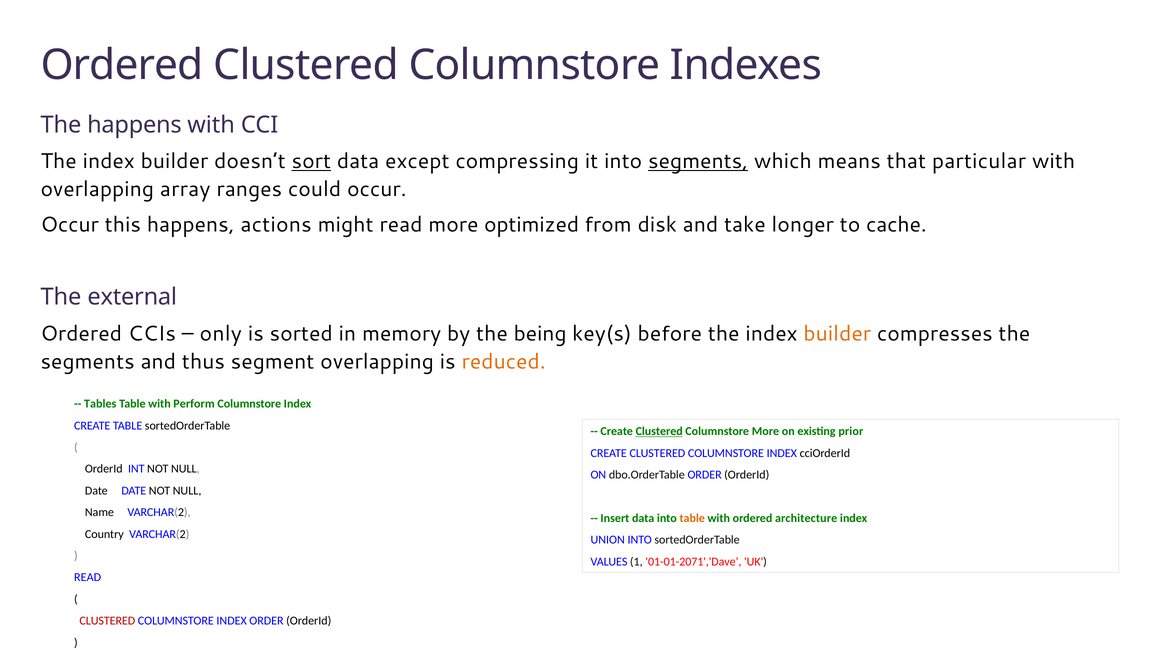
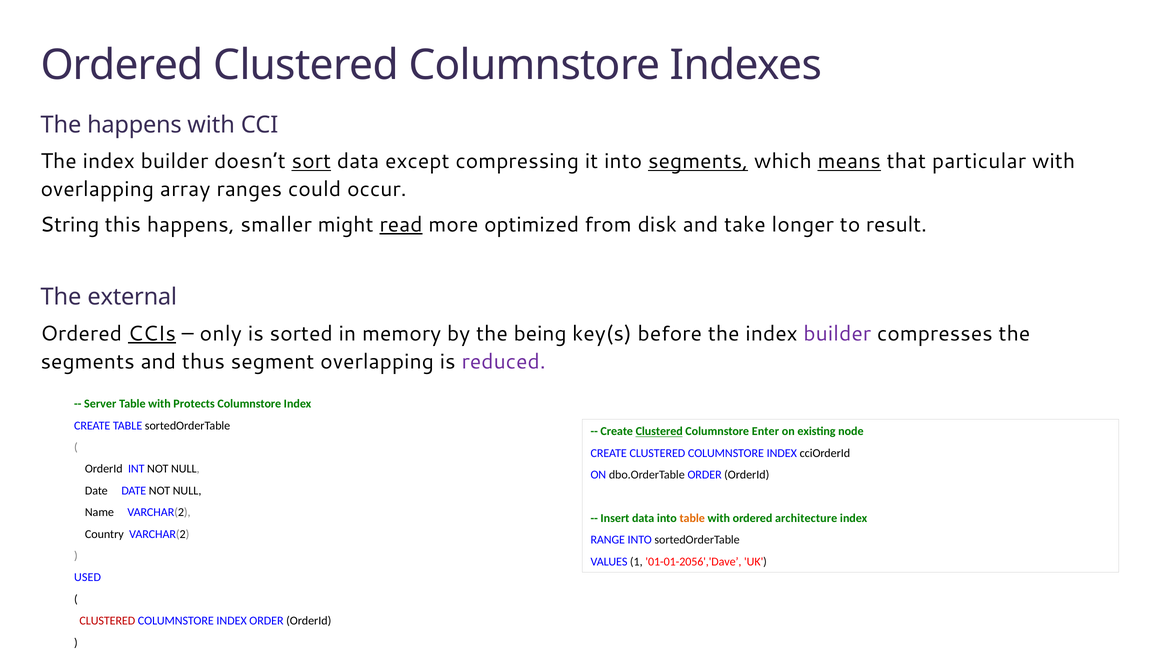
means underline: none -> present (849, 161)
Occur: Occur -> String (70, 225)
actions: actions -> smaller (276, 225)
read underline: none -> present (401, 225)
cache: cache -> result (896, 225)
CCIs underline: none -> present (152, 334)
builder colour: orange -> purple (837, 334)
reduced colour: orange -> purple (504, 362)
Tables: Tables -> Server (100, 404)
Perform: Perform -> Protects (194, 404)
Columnstore More: More -> Enter (765, 432)
prior: prior -> node (851, 432)
UNION: UNION -> RANGE (608, 540)
01-01-2071','Dave: 01-01-2071','Dave -> 01-01-2056','Dave (693, 562)
READ: READ -> USED (88, 578)
